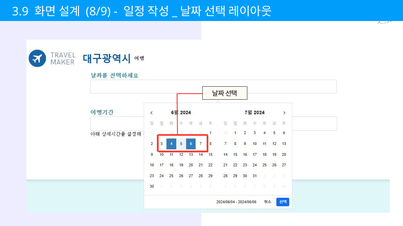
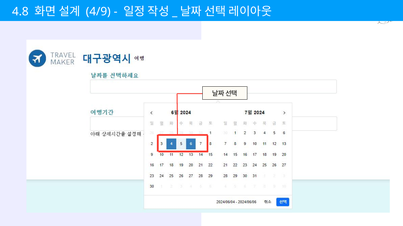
3.9: 3.9 -> 4.8 (20, 12)
8/9: 8/9 -> 4/9 (98, 12)
